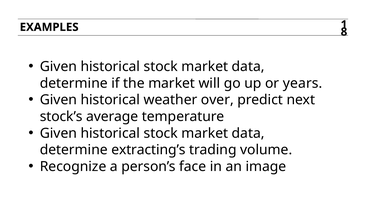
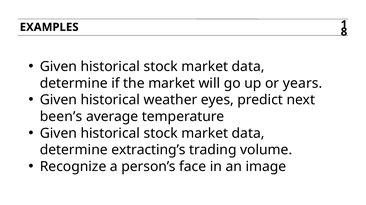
over: over -> eyes (217, 100)
stock’s: stock’s -> been’s (61, 117)
